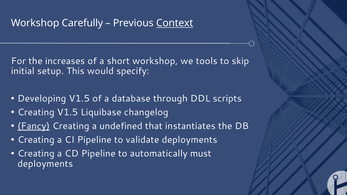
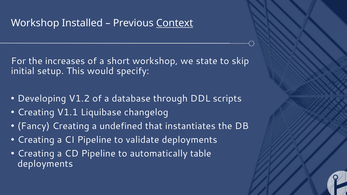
Carefully: Carefully -> Installed (82, 23)
tools: tools -> state (207, 61)
Developing V1.5: V1.5 -> V1.2 (79, 99)
Creating V1.5: V1.5 -> V1.1 (68, 112)
Fancy underline: present -> none (34, 126)
must: must -> table (201, 154)
